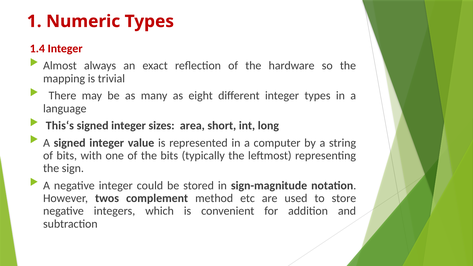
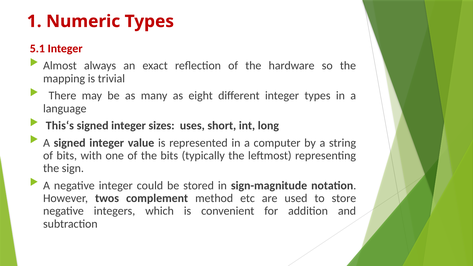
1.4: 1.4 -> 5.1 (37, 49)
area: area -> uses (192, 126)
